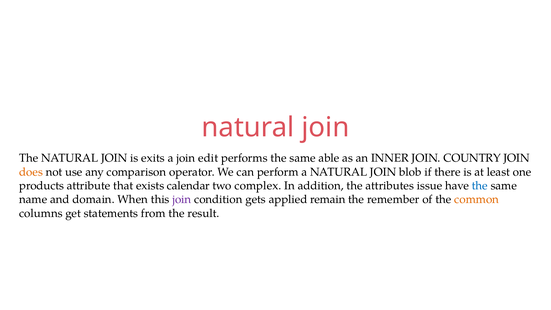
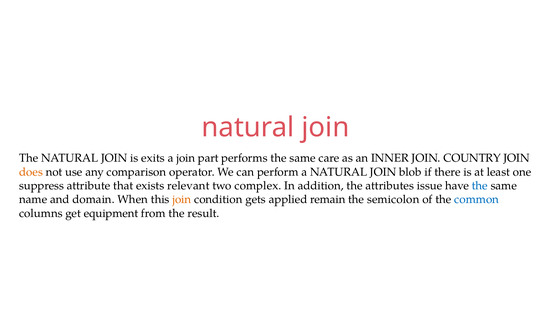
edit: edit -> part (208, 158)
able: able -> care (329, 158)
products: products -> suppress (42, 186)
calendar: calendar -> relevant (188, 186)
join colour: purple -> orange (182, 199)
remember: remember -> semicolon (393, 199)
common colour: orange -> blue (477, 199)
statements: statements -> equipment (111, 213)
